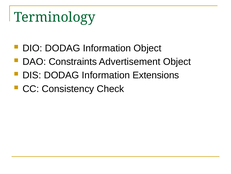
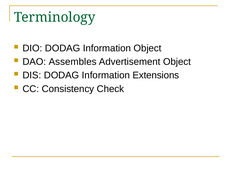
Constraints: Constraints -> Assembles (73, 62)
